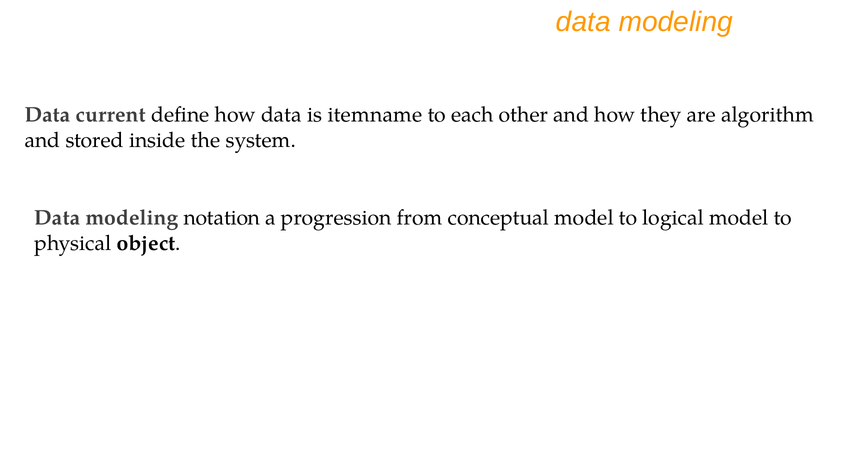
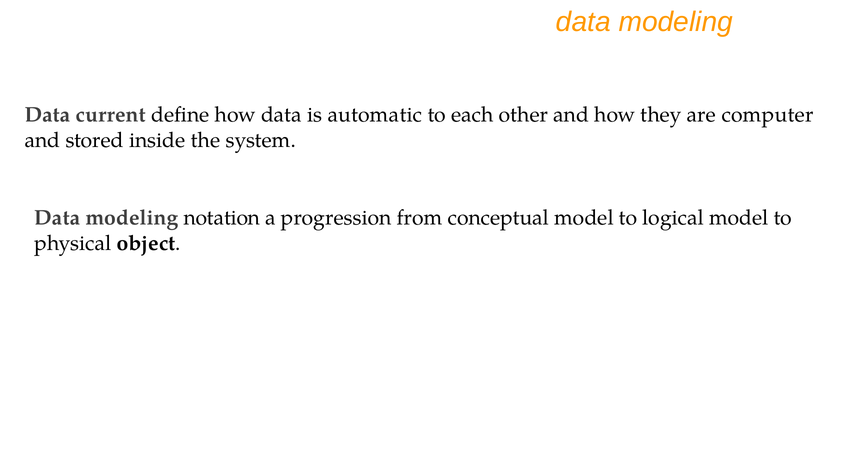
itemname: itemname -> automatic (375, 115)
algorithm: algorithm -> computer (767, 115)
